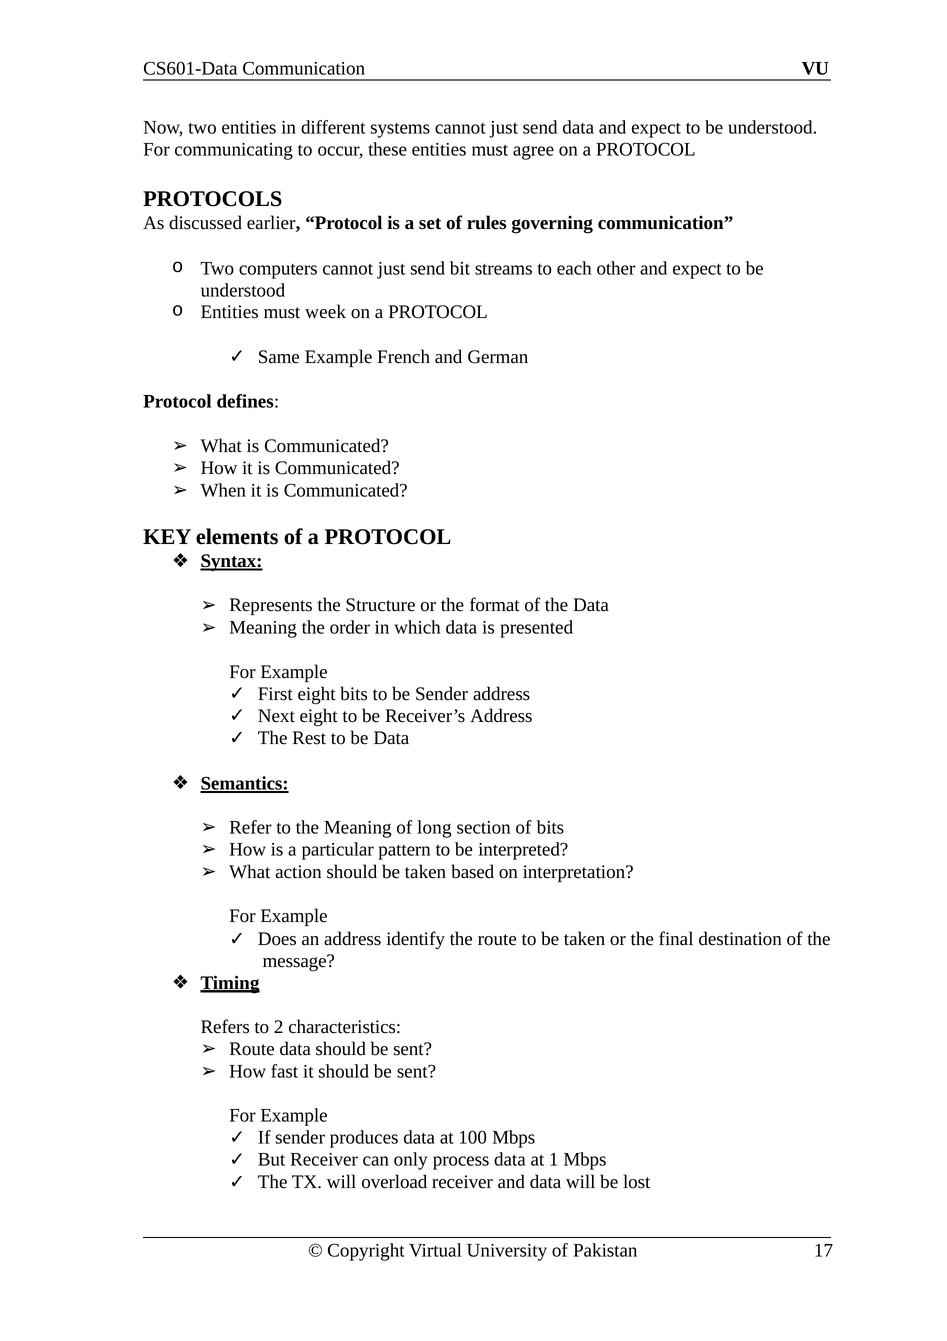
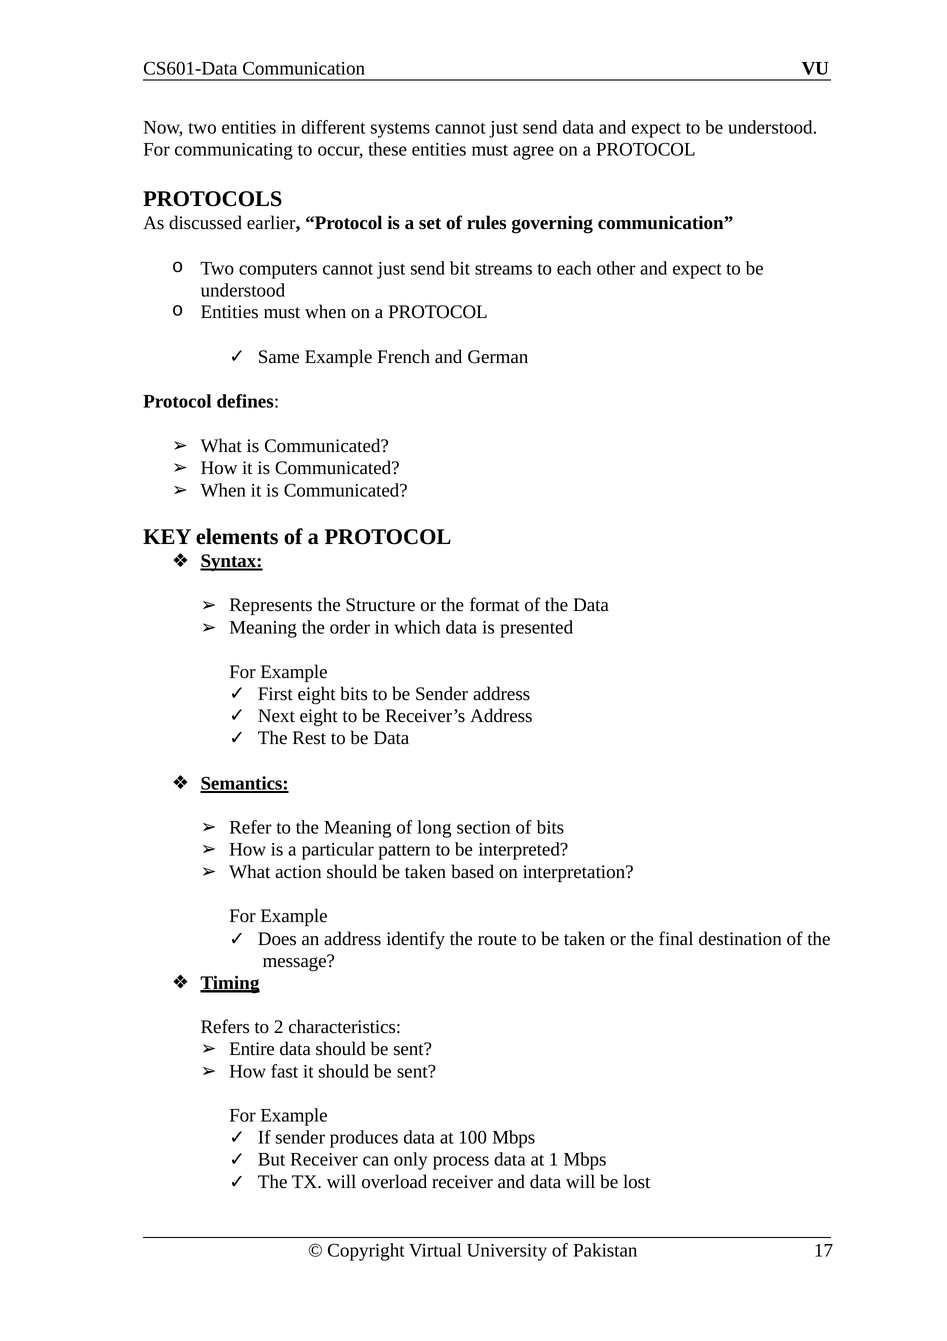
must week: week -> when (326, 312)
Route: Route -> Entire (252, 1048)
